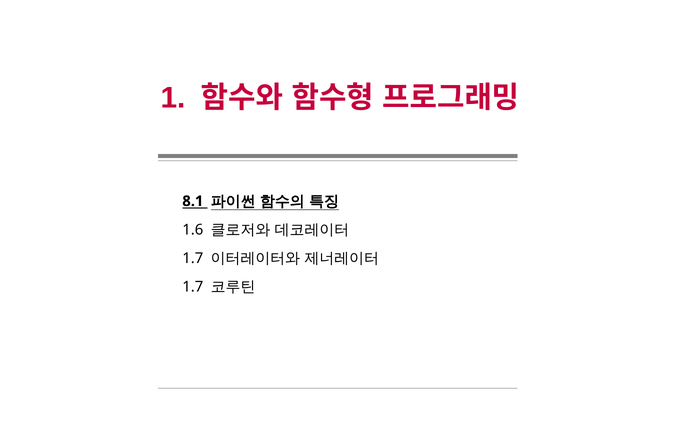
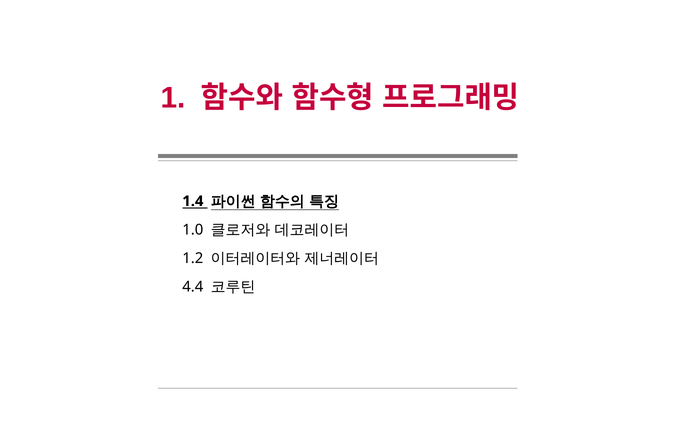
8.1: 8.1 -> 1.4 (193, 201)
1.6: 1.6 -> 1.0 (193, 230)
1.7: 1.7 -> 1.2 (193, 258)
1.7: 1.7 -> 4.4 (193, 287)
